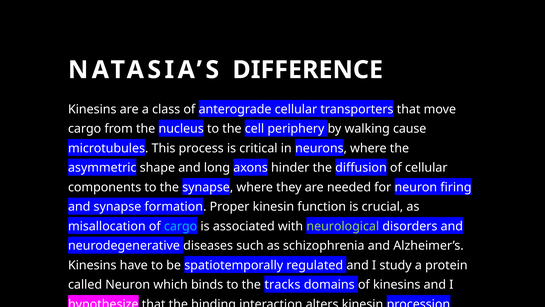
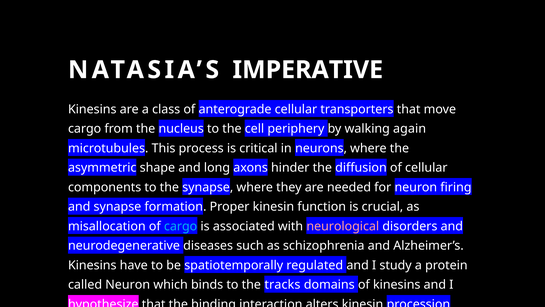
DIFFERENCE: DIFFERENCE -> IMPERATIVE (308, 70)
cause: cause -> again (410, 129)
neurological colour: light green -> pink (343, 226)
